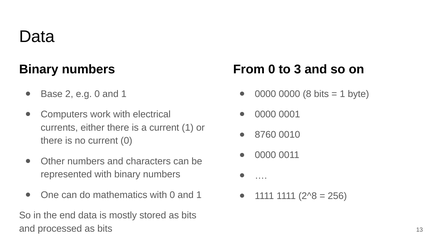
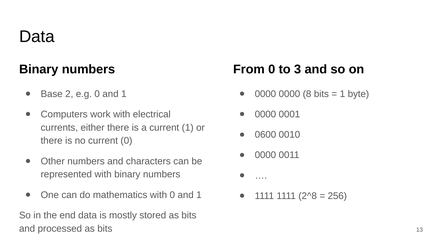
8760: 8760 -> 0600 (265, 135)
